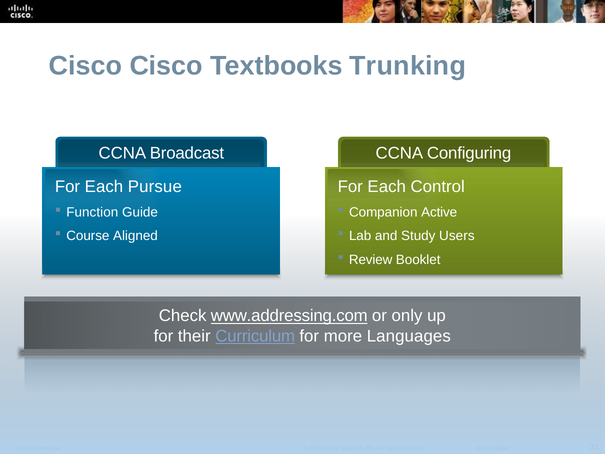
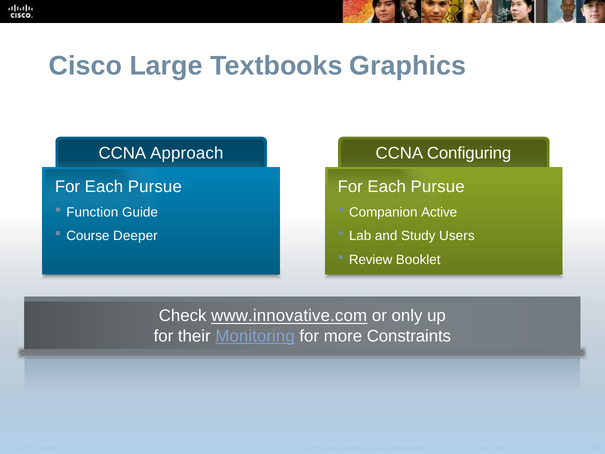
Cisco Cisco: Cisco -> Large (166, 66)
Trunking: Trunking -> Graphics (408, 66)
Broadcast: Broadcast -> Approach (187, 153)
Control: Control -> Pursue (438, 186)
Aligned: Aligned -> Deeper (135, 236)
www.addressing.com: www.addressing.com -> www.innovative.com (289, 316)
Curriculum: Curriculum -> Monitoring (255, 336)
Languages: Languages -> Constraints (409, 336)
